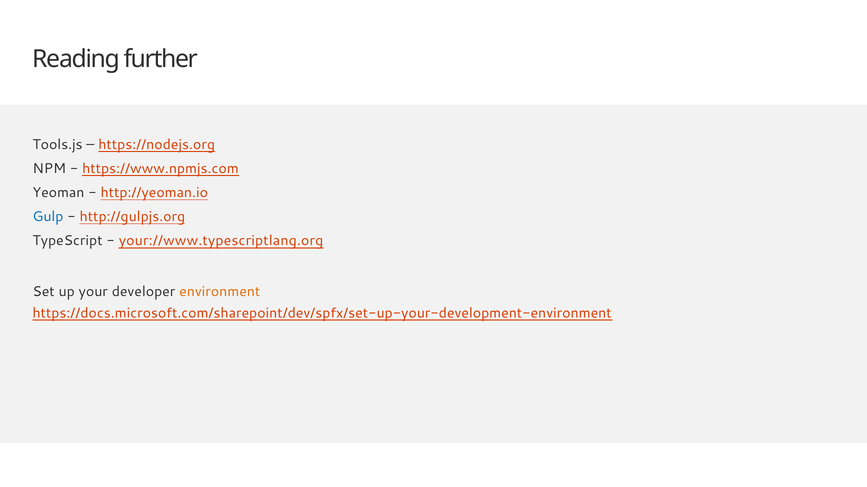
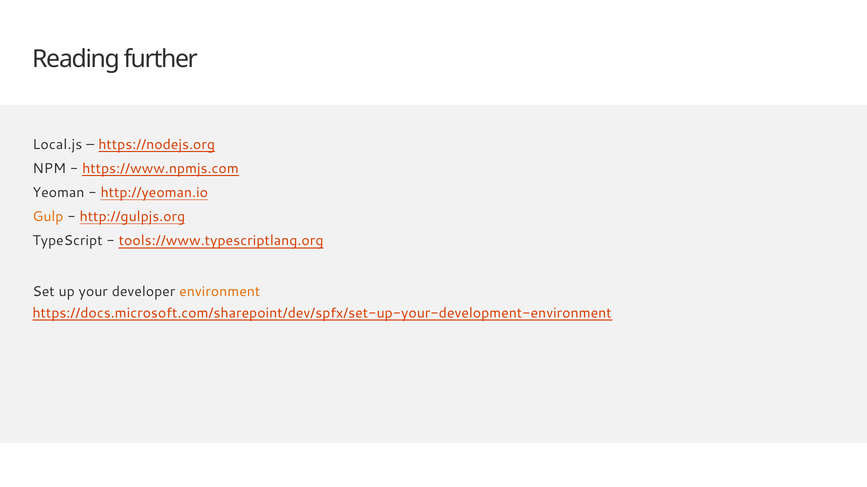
Tools.js: Tools.js -> Local.js (57, 145)
Gulp colour: blue -> orange (48, 217)
your://www.typescriptlang.org: your://www.typescriptlang.org -> tools://www.typescriptlang.org (221, 241)
